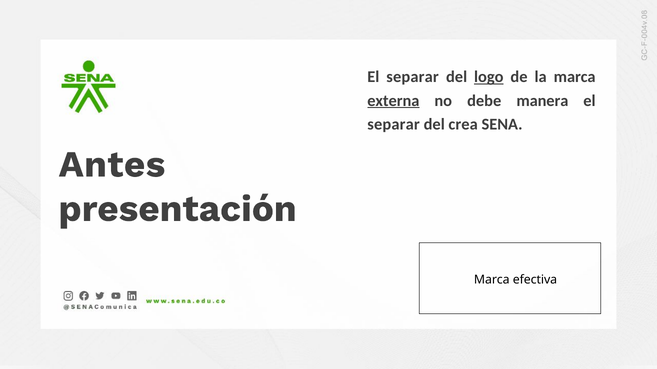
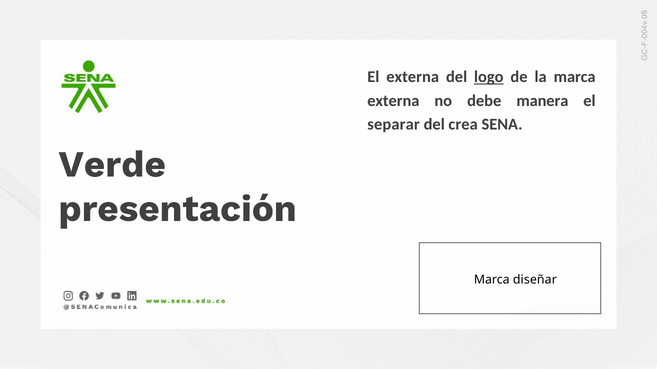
separar: separar -> externa (413, 77)
externa underline: present -> none (393, 101)
Antes: Antes -> Verde (112, 165)
efectiva: efectiva -> diseñar (535, 280)
